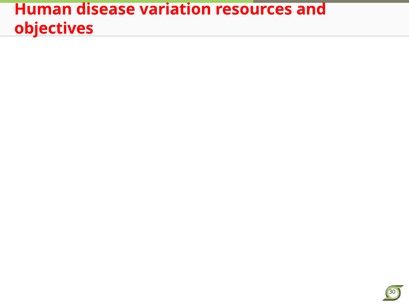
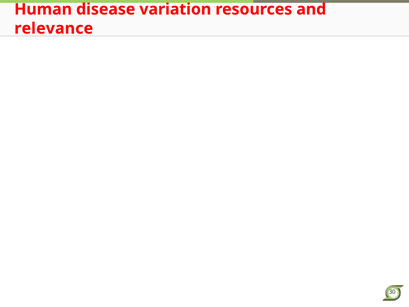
objectives: objectives -> relevance (54, 28)
